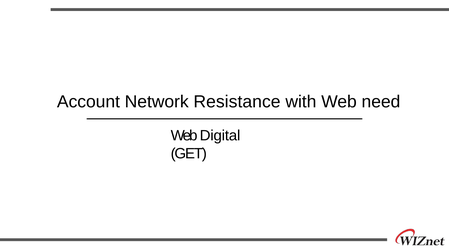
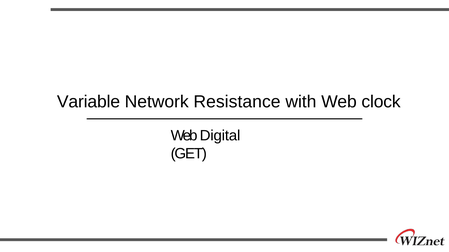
Account: Account -> Variable (89, 102)
need: need -> clock (381, 102)
